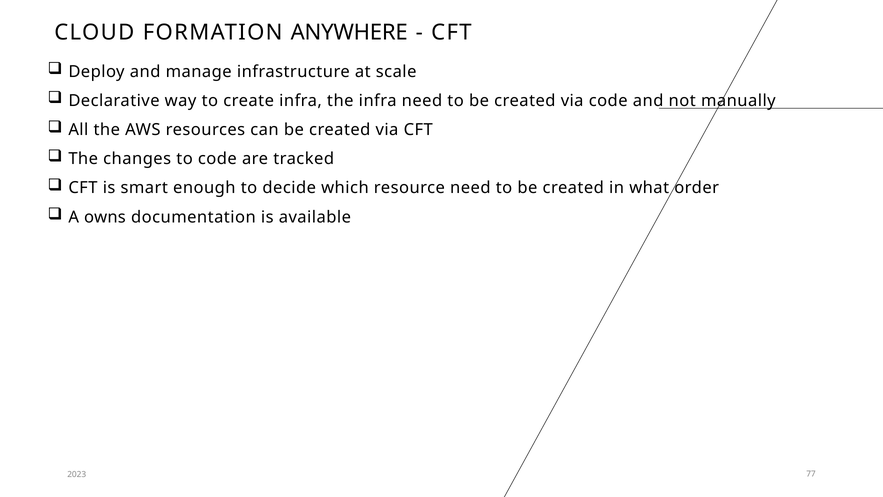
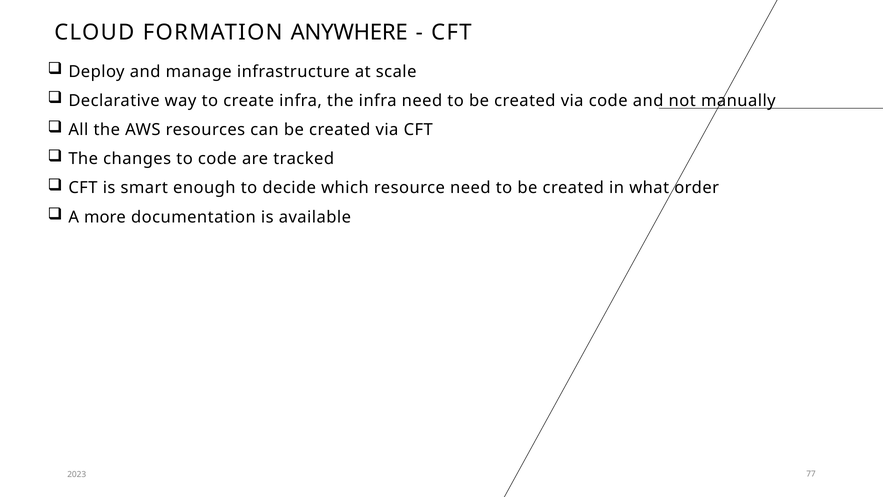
owns: owns -> more (105, 217)
